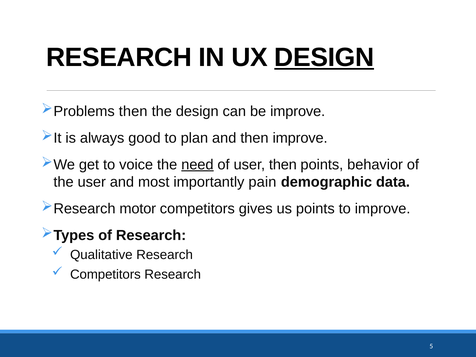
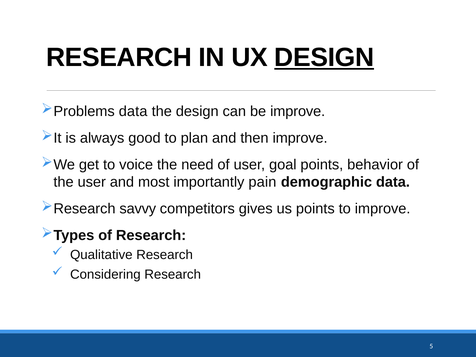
then: then -> data (133, 111)
need underline: present -> none (197, 165)
user then: then -> goal (283, 165)
motor: motor -> savvy (138, 209)
Competitors: Competitors -> Considering (105, 275)
